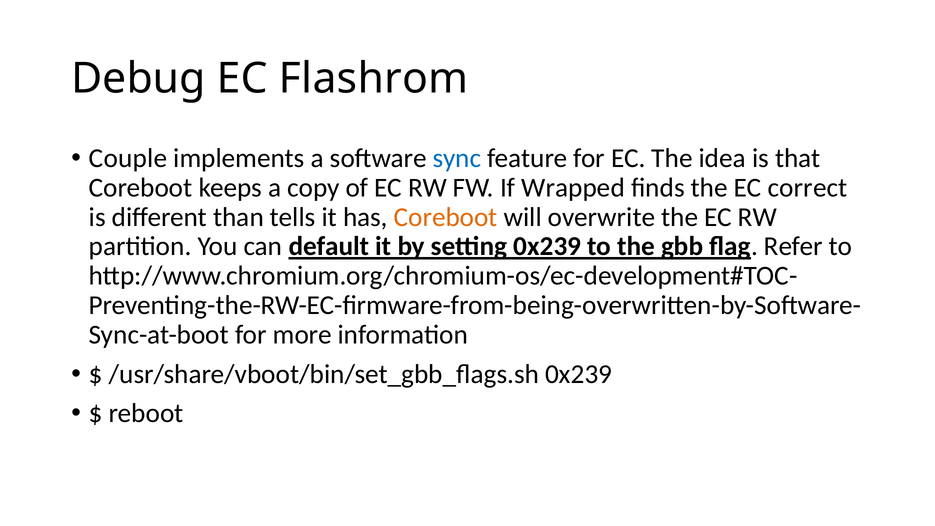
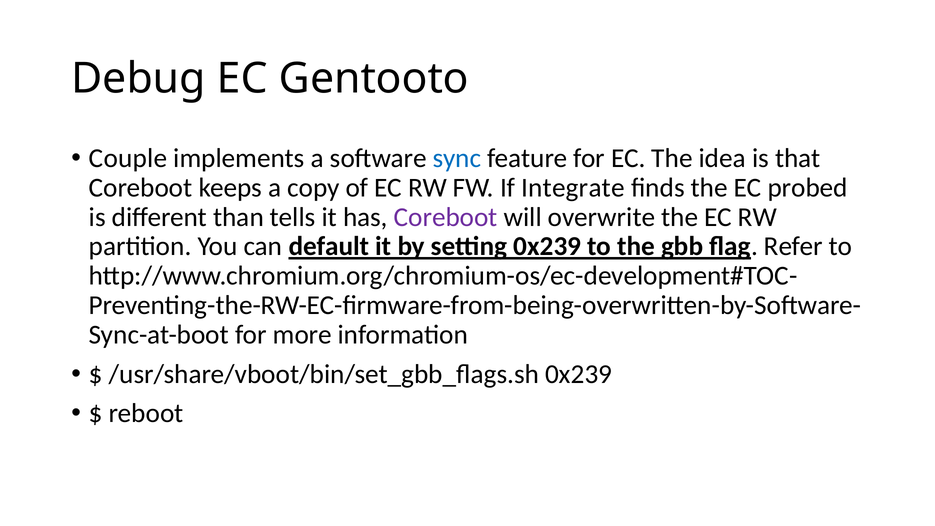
Flashrom: Flashrom -> Gentooto (374, 79)
Wrapped: Wrapped -> Integrate (573, 188)
correct: correct -> probed (808, 188)
Coreboot colour: orange -> purple (446, 217)
